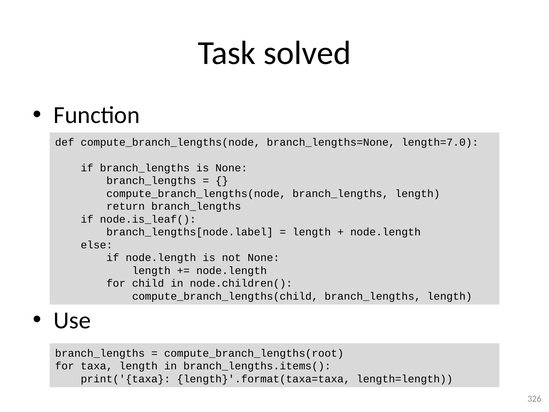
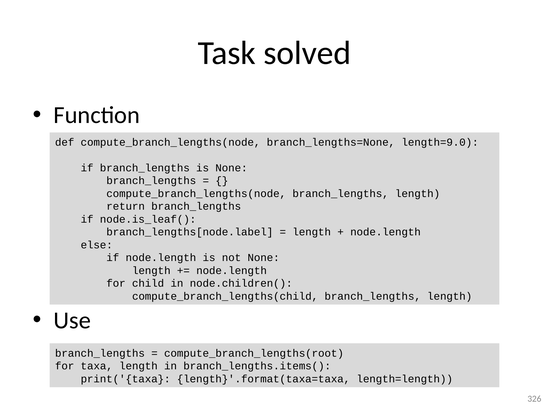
length=7.0: length=7.0 -> length=9.0 (440, 142)
